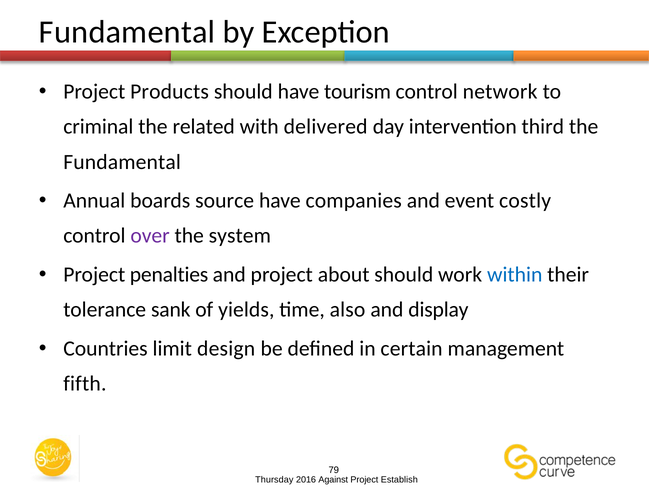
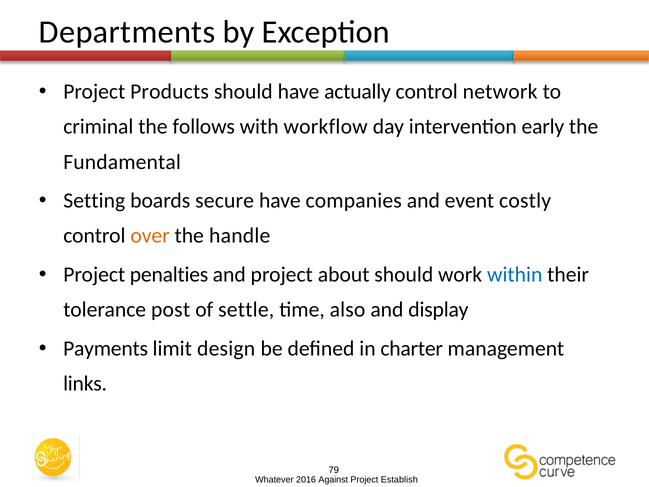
Fundamental: Fundamental -> Departments (127, 32)
tourism: tourism -> actually (358, 92)
related: related -> follows (204, 127)
delivered: delivered -> workflow (326, 127)
third: third -> early (543, 127)
Annual: Annual -> Setting (94, 201)
source: source -> secure (225, 201)
over colour: purple -> orange (150, 236)
system: system -> handle (240, 236)
sank: sank -> post (171, 310)
yields: yields -> settle (246, 310)
Countries: Countries -> Payments (106, 349)
certain: certain -> charter (412, 349)
fifth: fifth -> links (85, 384)
Thursday: Thursday -> Whatever (274, 480)
